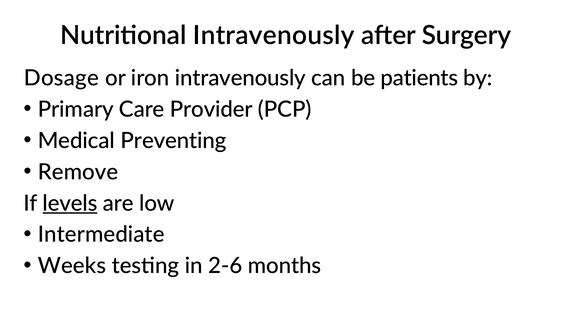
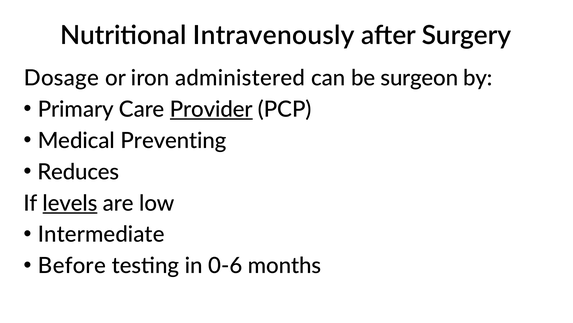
iron intravenously: intravenously -> administered (240, 78)
patients: patients -> surgeon (419, 78)
Provider underline: none -> present (211, 109)
Remove: Remove -> Reduces (78, 172)
Weeks: Weeks -> Before (72, 265)
2-6: 2-6 -> 0-6 (225, 265)
